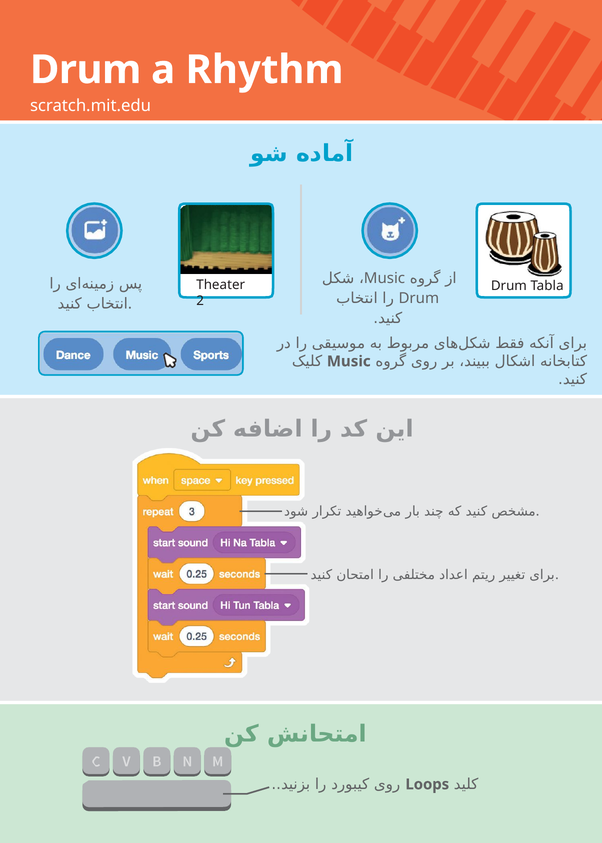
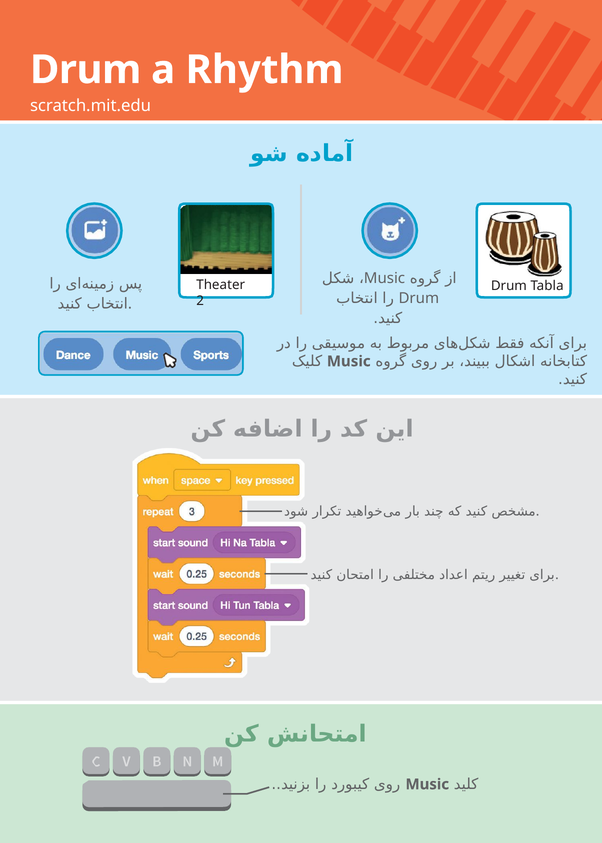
Loops: Loops -> Music (427, 784)
